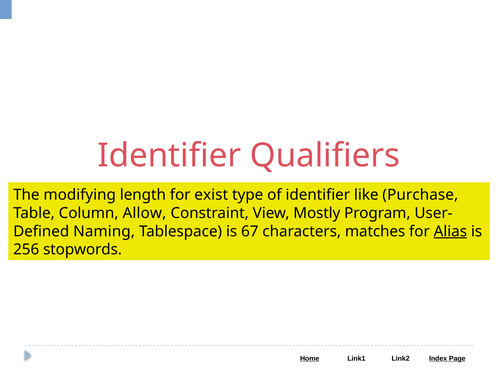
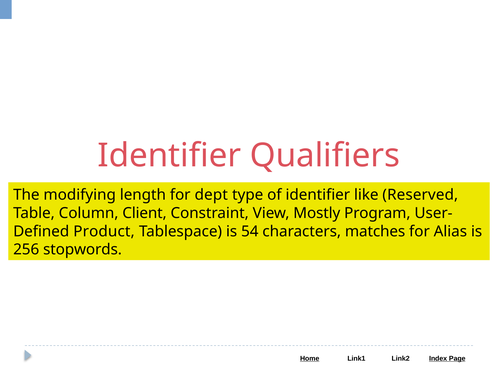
exist: exist -> dept (211, 195)
Purchase: Purchase -> Reserved (420, 195)
Allow: Allow -> Client (145, 213)
Naming: Naming -> Product (104, 232)
67: 67 -> 54 (250, 232)
Alias underline: present -> none (450, 232)
